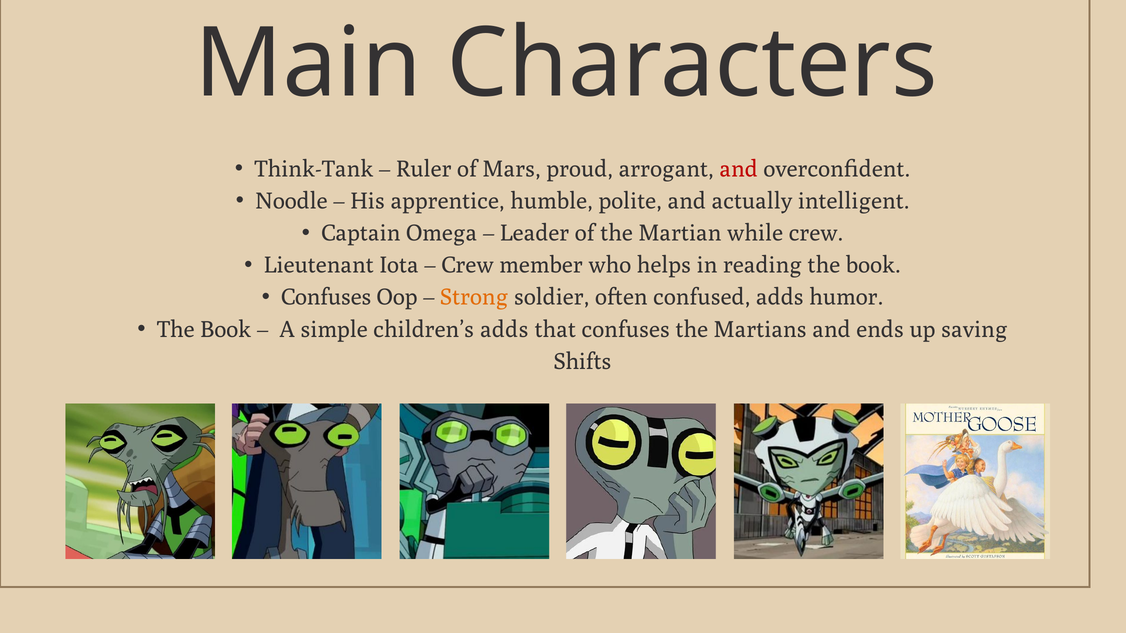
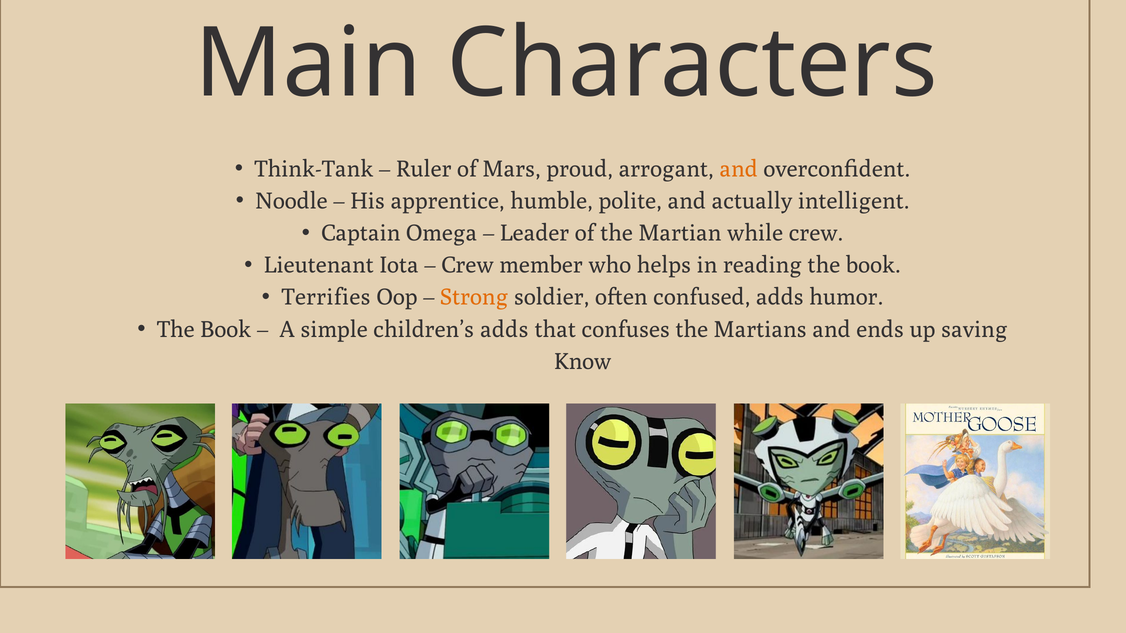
and colour: red -> orange (739, 169)
Confuses: Confuses -> Terrifies (326, 298)
Shifts: Shifts -> Know (583, 362)
